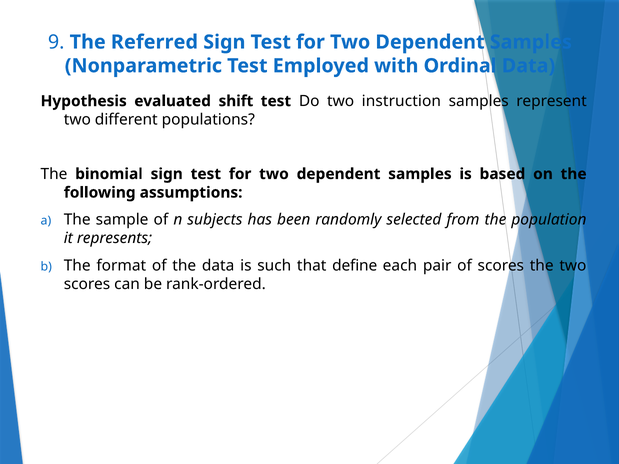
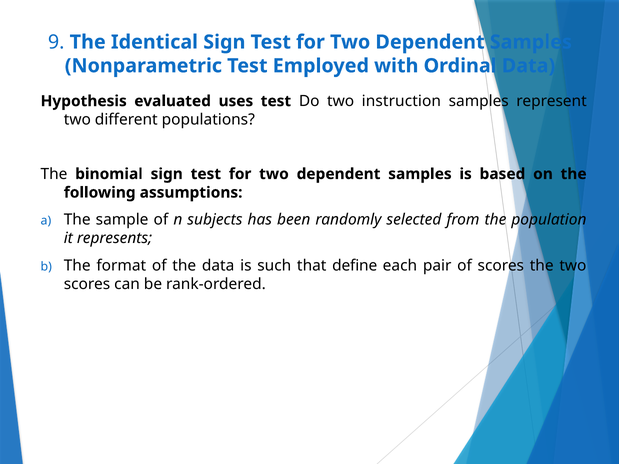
Referred: Referred -> Identical (155, 42)
shift: shift -> uses (236, 101)
